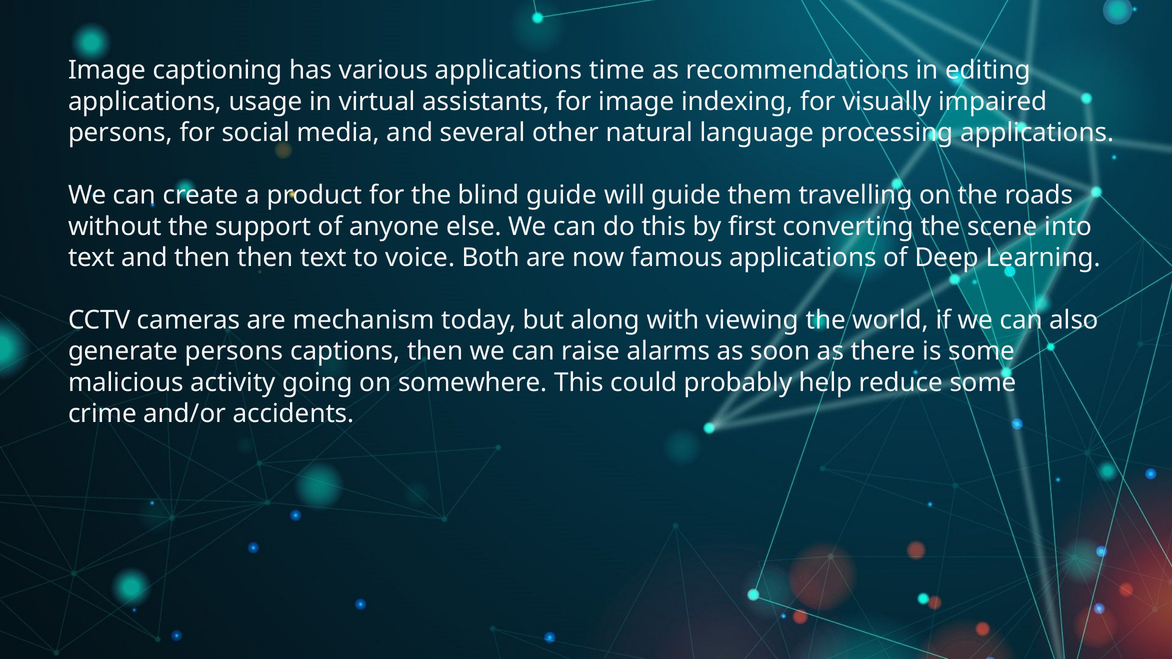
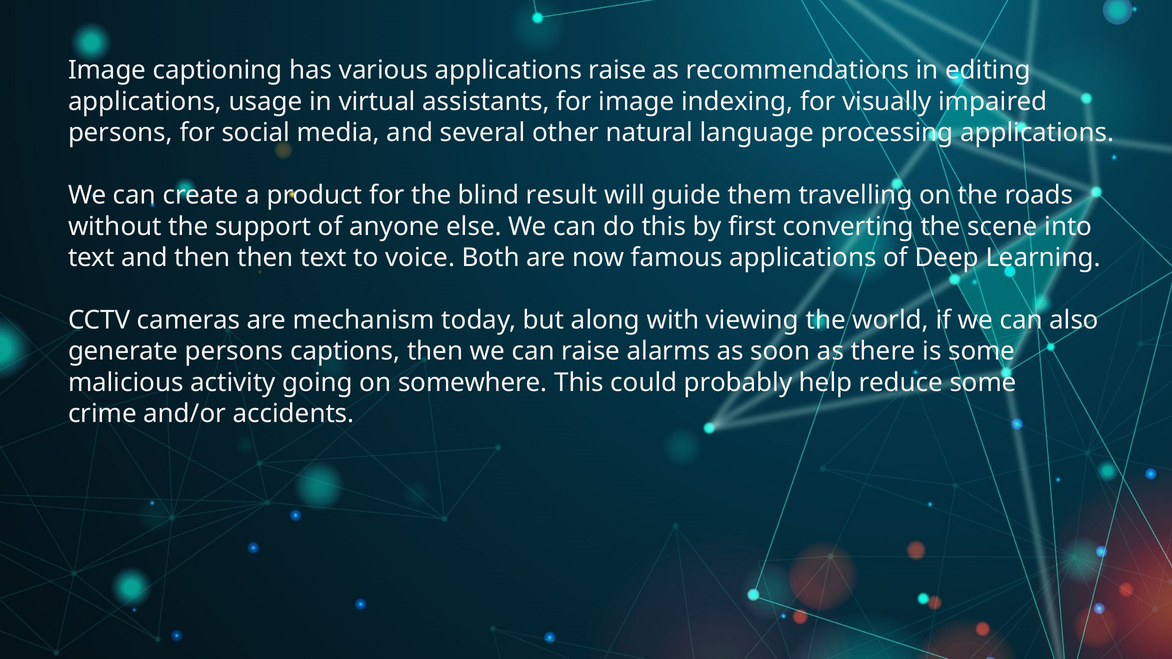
applications time: time -> raise (617, 70)
blind guide: guide -> result (562, 195)
